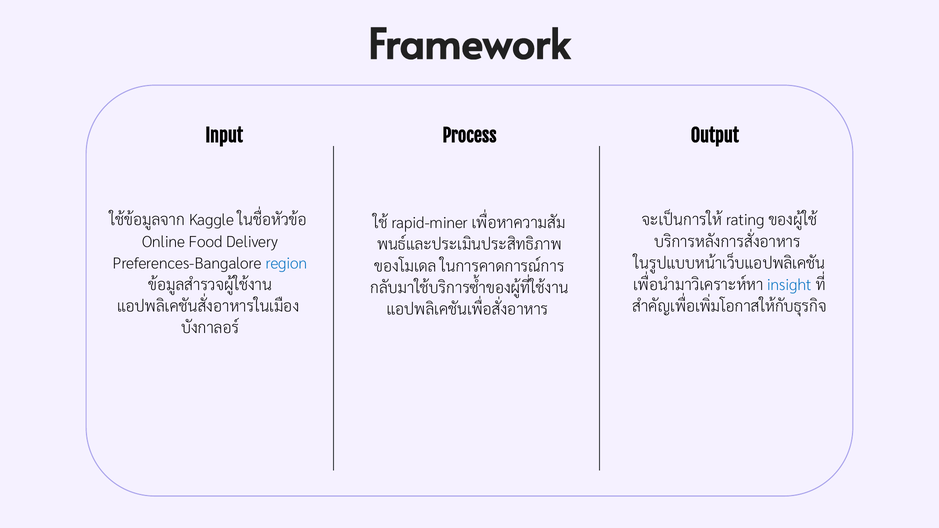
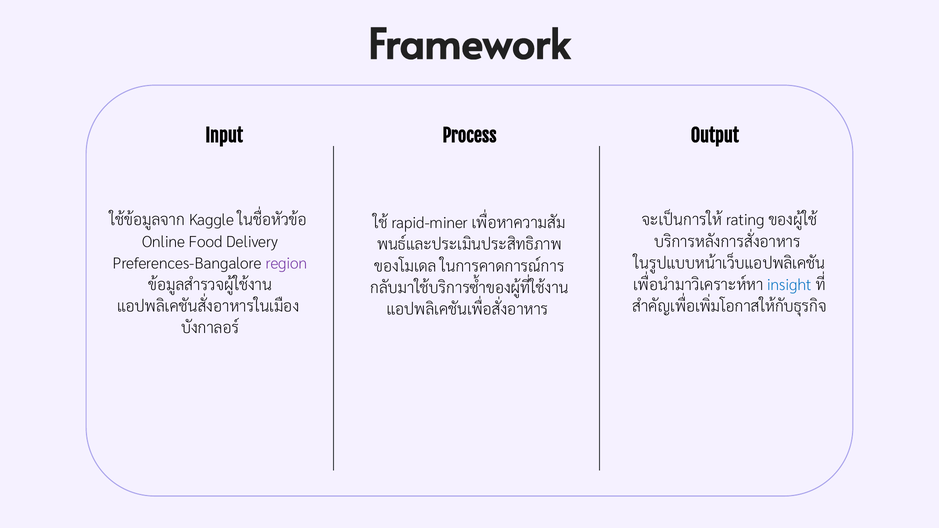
region colour: blue -> purple (286, 264)
